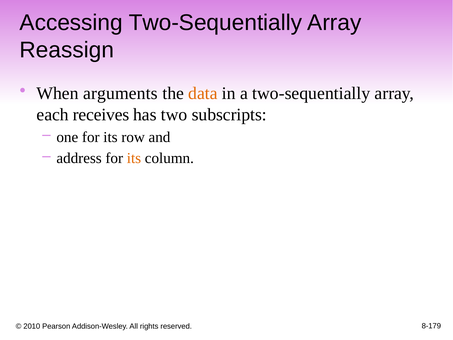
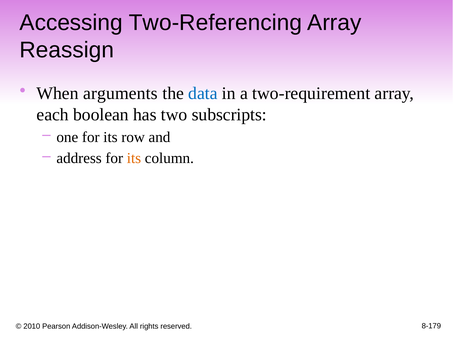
Accessing Two-Sequentially: Two-Sequentially -> Two-Referencing (215, 23)
data colour: orange -> blue (203, 93)
a two-sequentially: two-sequentially -> two-requirement (311, 93)
receives: receives -> boolean (101, 114)
